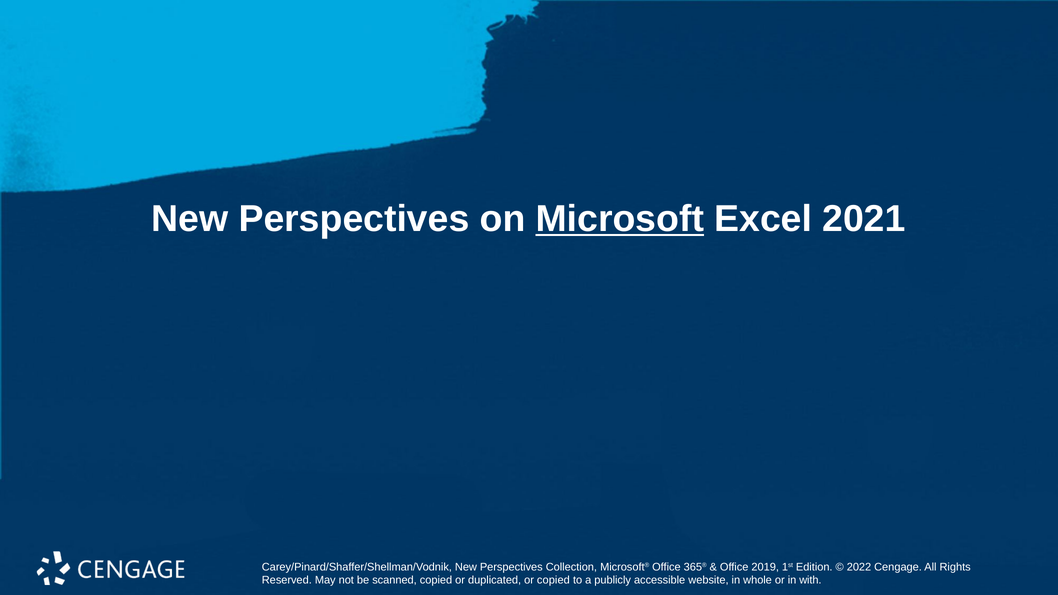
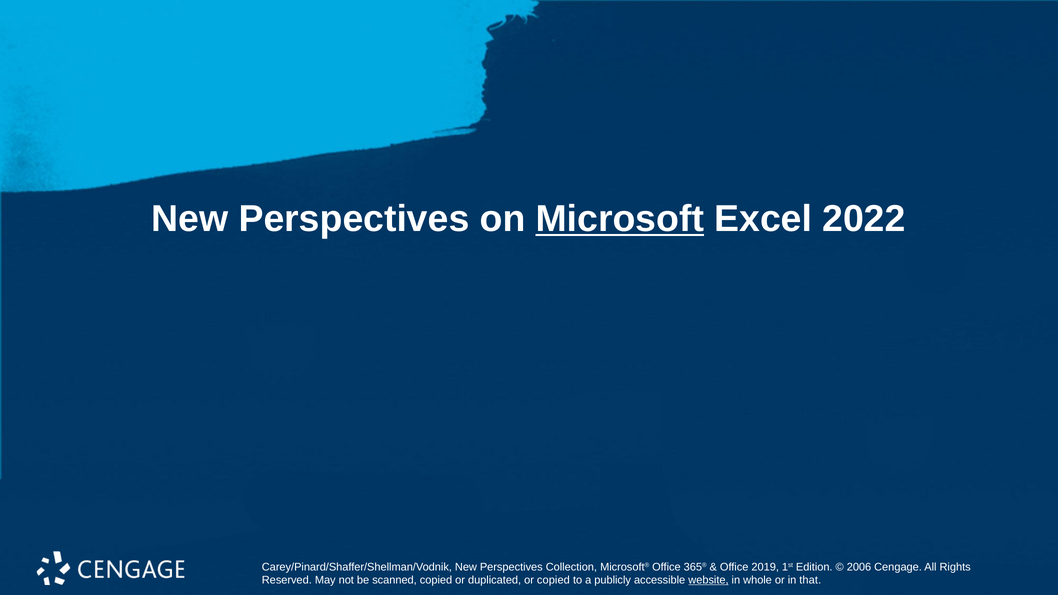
2021: 2021 -> 2022 (864, 219)
2022: 2022 -> 2006 (859, 567)
website underline: none -> present (708, 580)
with: with -> that (810, 580)
